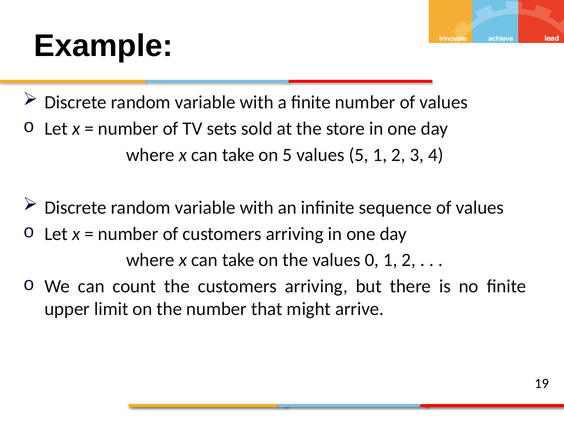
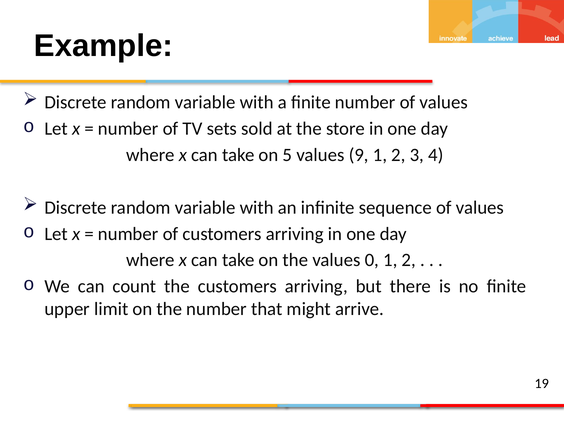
values 5: 5 -> 9 (359, 155)
